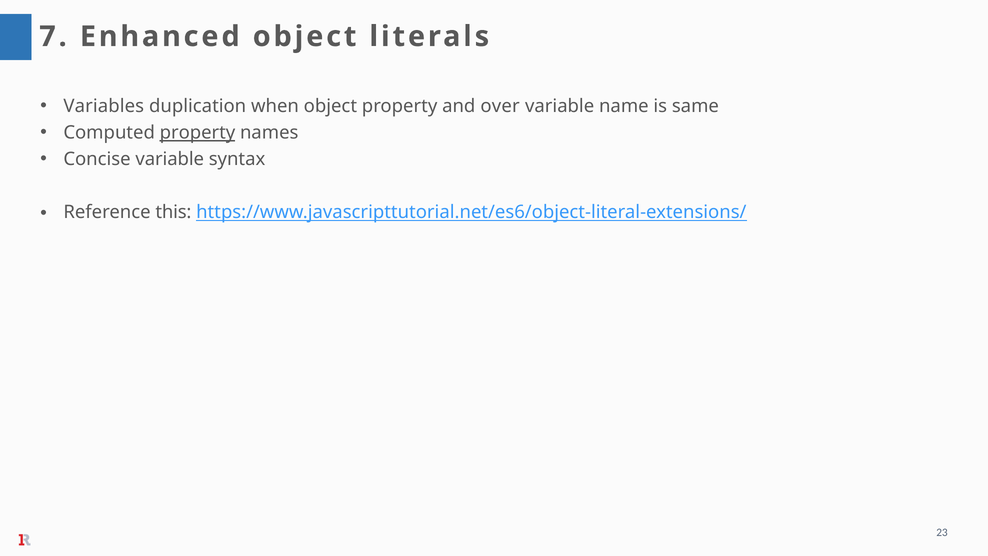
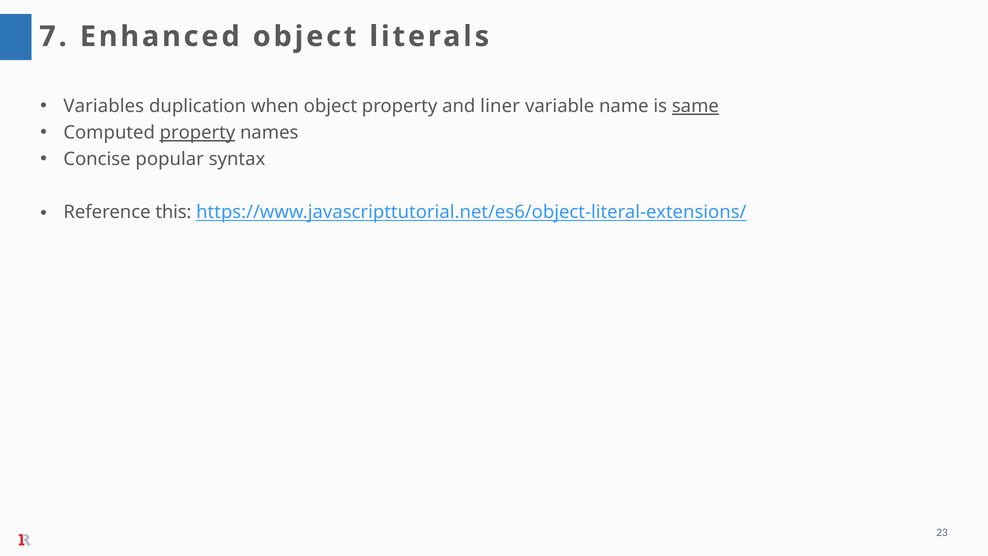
over: over -> liner (500, 106)
same underline: none -> present (695, 106)
Concise variable: variable -> popular (170, 159)
